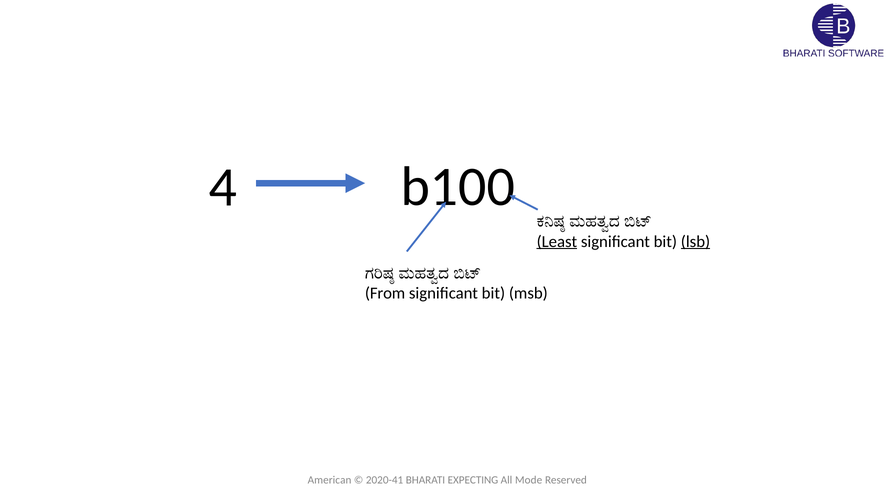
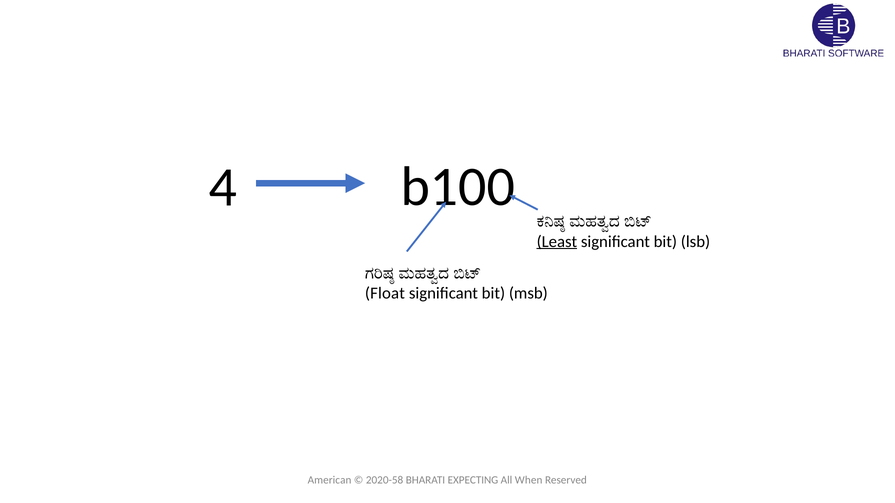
lsb underline: present -> none (695, 242)
From: From -> Float (385, 294)
2020-41: 2020-41 -> 2020-58 (385, 481)
Mode: Mode -> When (529, 481)
